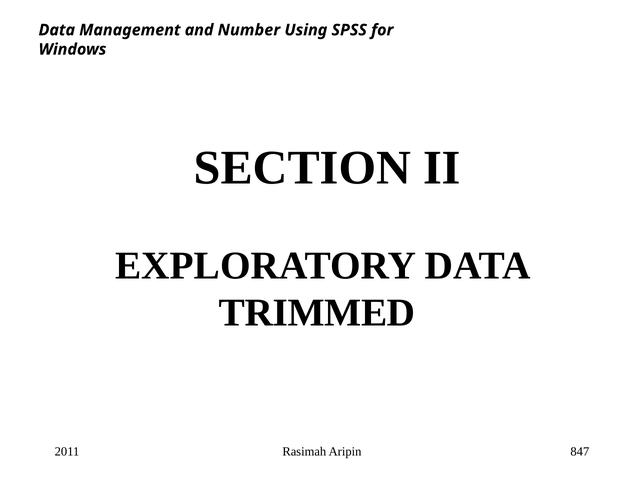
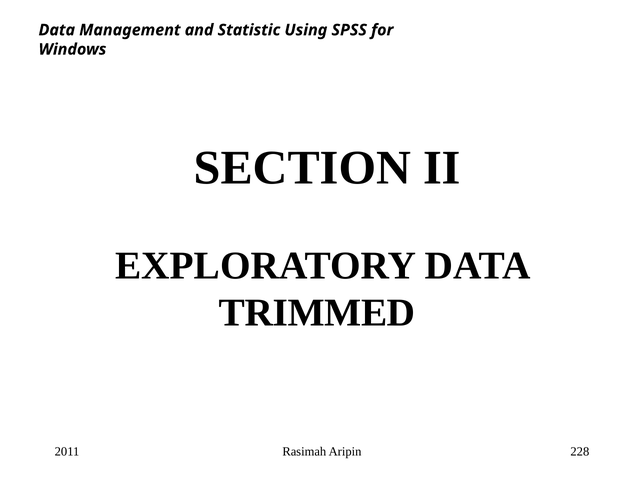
Number: Number -> Statistic (249, 30)
847: 847 -> 228 (580, 452)
